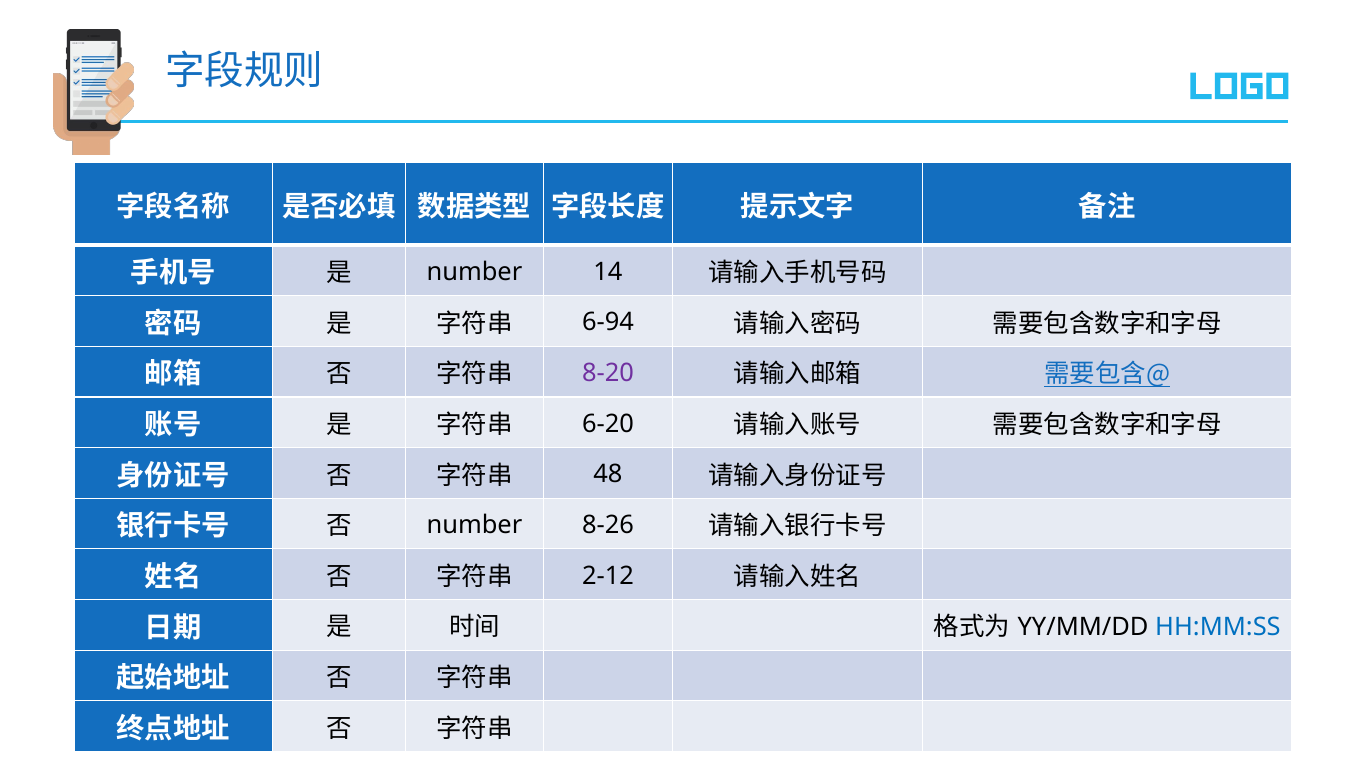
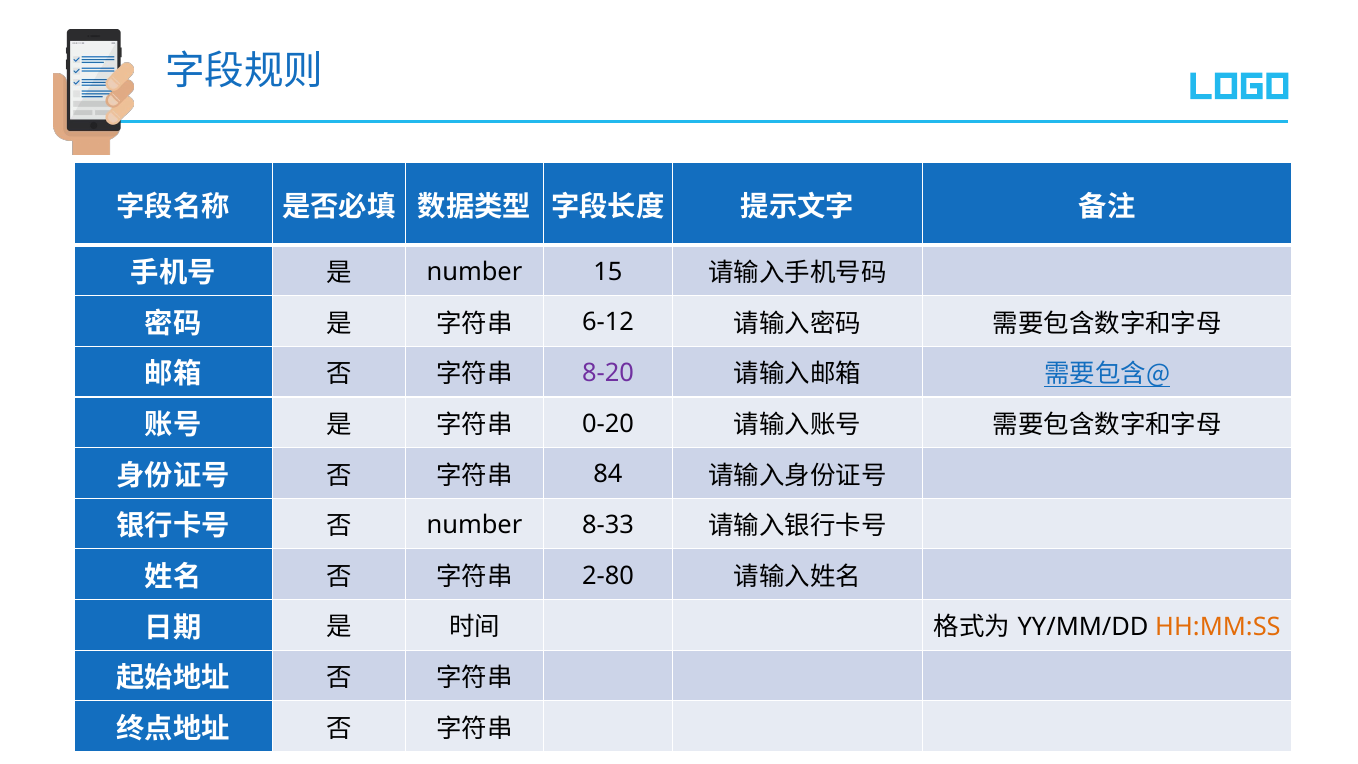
14: 14 -> 15 (608, 272)
6-94: 6-94 -> 6-12 (608, 322)
6-20: 6-20 -> 0-20 (608, 424)
48: 48 -> 84 (608, 474)
8-26: 8-26 -> 8-33 (608, 525)
2-12: 2-12 -> 2-80 (608, 576)
HH:MM:SS colour: blue -> orange (1218, 627)
